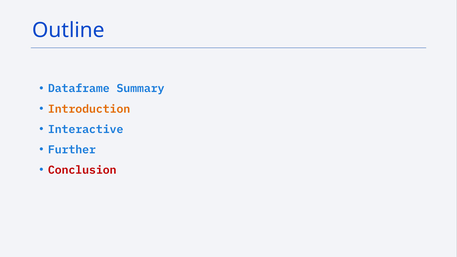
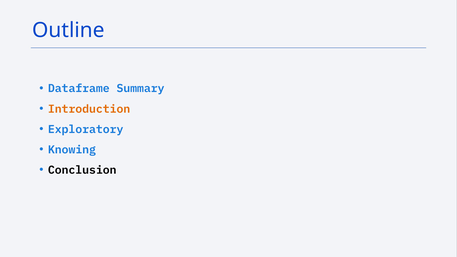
Interactive: Interactive -> Exploratory (86, 129)
Further: Further -> Knowing (72, 150)
Conclusion colour: red -> black (82, 170)
